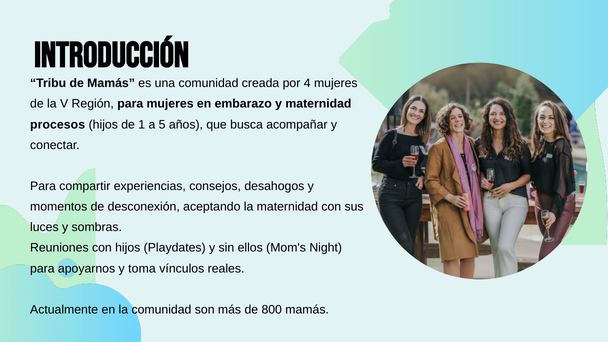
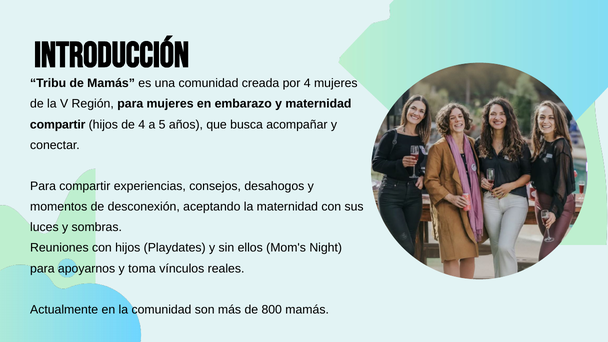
procesos: procesos -> compartir (58, 125)
de 1: 1 -> 4 (142, 125)
